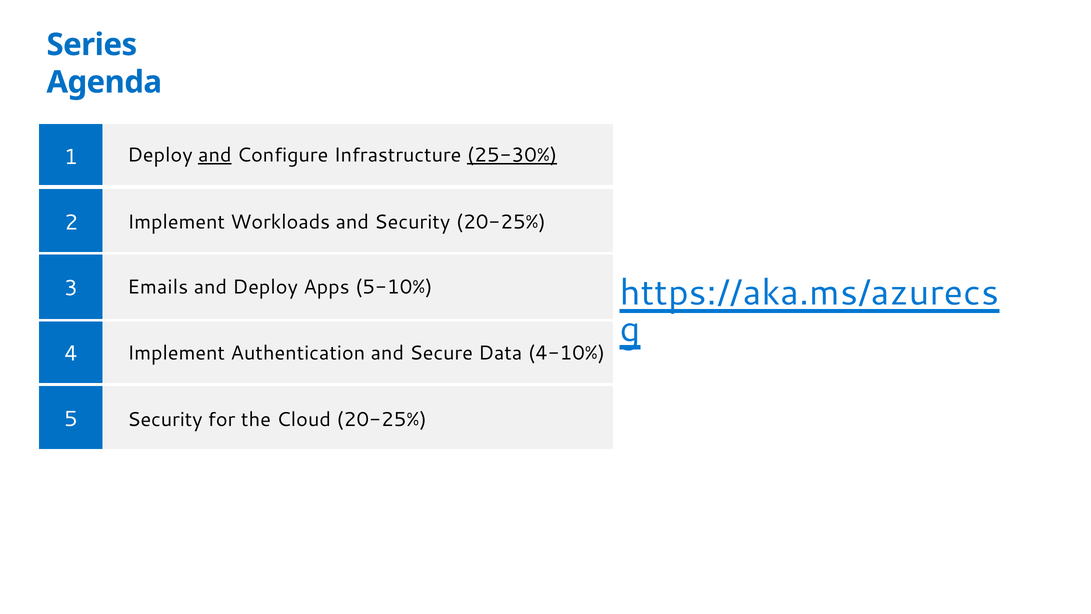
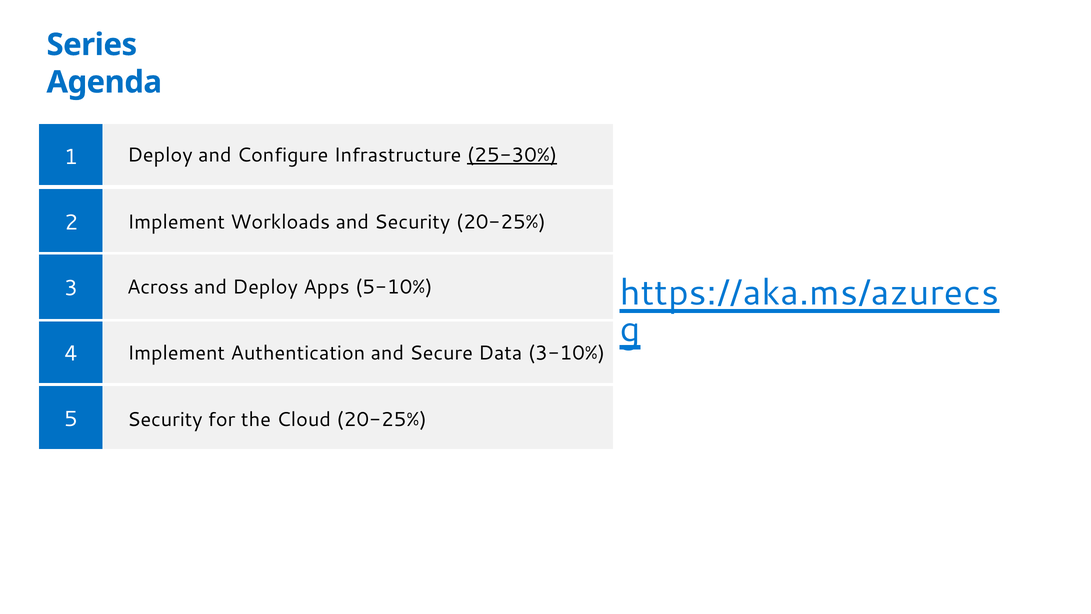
and underline: present -> none (215, 155)
Emails: Emails -> Across (158, 287)
4-10%: 4-10% -> 3-10% (566, 353)
